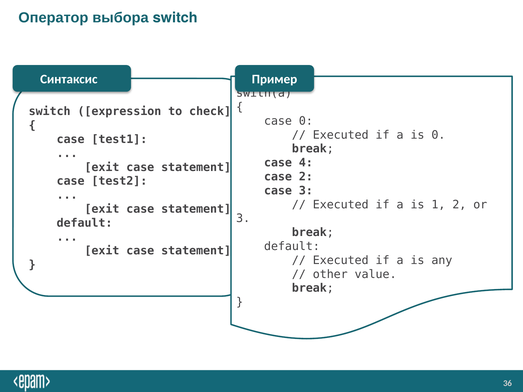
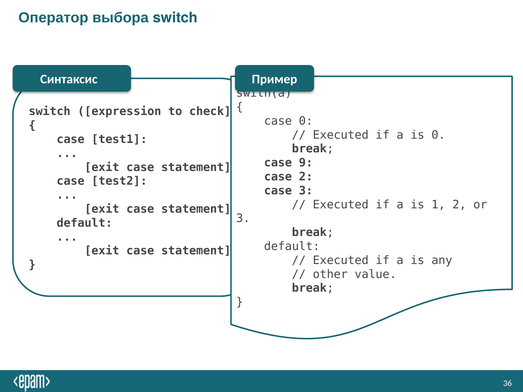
4: 4 -> 9 (306, 163)
